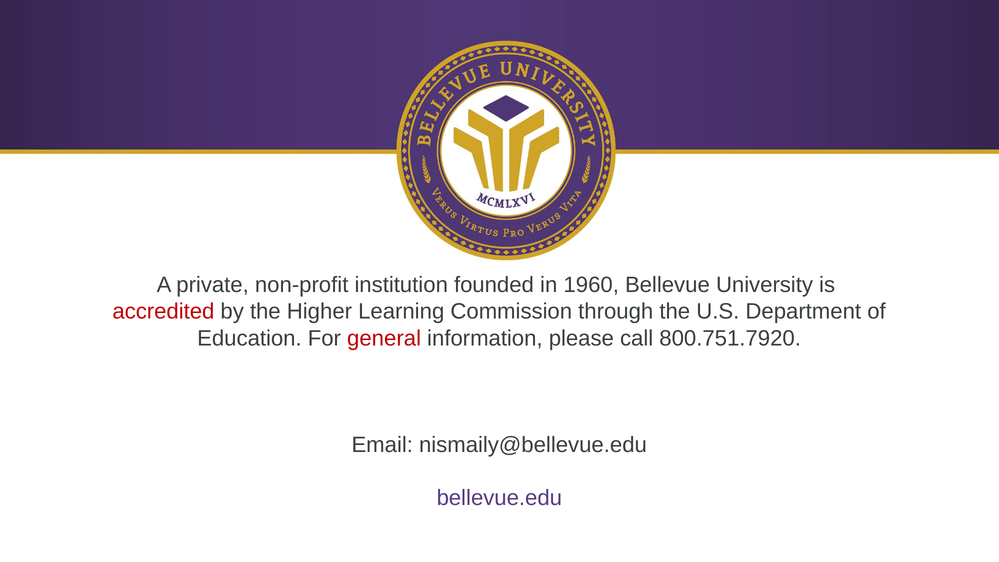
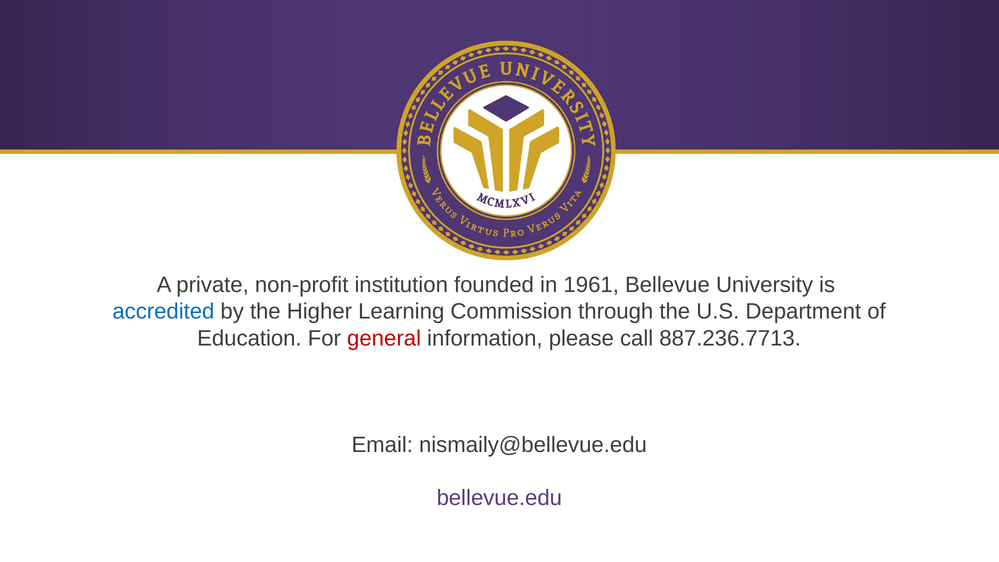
1960: 1960 -> 1961 (591, 285)
accredited colour: red -> blue (163, 312)
800.751.7920: 800.751.7920 -> 887.236.7713 (730, 338)
